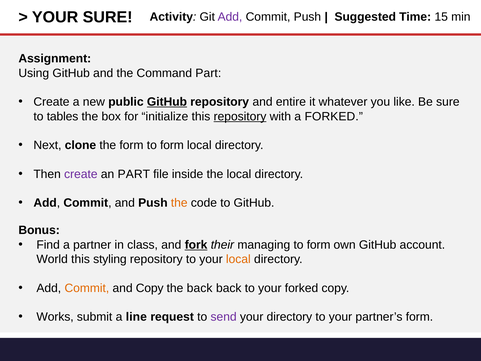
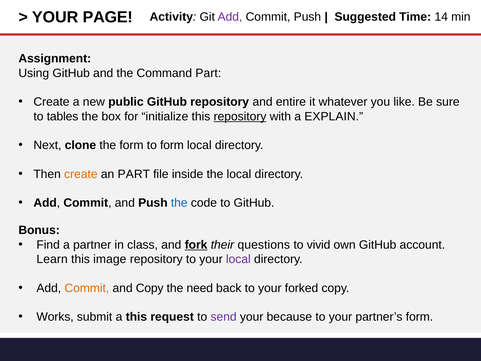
YOUR SURE: SURE -> PAGE (108, 17)
15: 15 -> 14 (441, 17)
GitHub underline: present -> none (167, 102)
a FORKED: FORKED -> EXPLAIN (334, 116)
create colour: purple -> orange (81, 174)
the colour: orange -> blue (179, 203)
managing: managing -> questions (264, 245)
form: form -> vivid (319, 245)
World: World -> Learn (52, 259)
styling: styling -> image (110, 259)
local colour: orange -> purple (238, 259)
the back: back -> need (200, 288)
a line: line -> this (136, 317)
your directory: directory -> because (289, 317)
